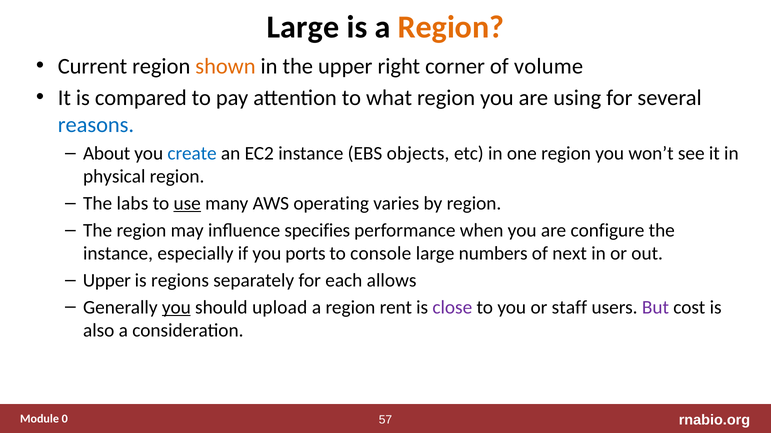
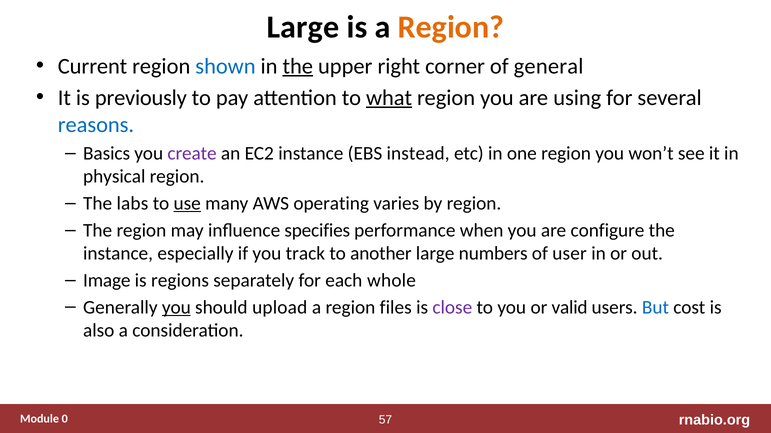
shown colour: orange -> blue (225, 66)
the underline: none -> present (298, 66)
volume: volume -> general (549, 66)
compared: compared -> previously (141, 98)
what underline: none -> present (389, 98)
About: About -> Basics (107, 154)
create colour: blue -> purple (192, 154)
objects: objects -> instead (418, 154)
ports: ports -> track (305, 254)
console: console -> another (381, 254)
next: next -> user (570, 254)
Upper: Upper -> Image (107, 281)
allows: allows -> whole (392, 281)
rent: rent -> files (396, 308)
staff: staff -> valid (570, 308)
But colour: purple -> blue (655, 308)
